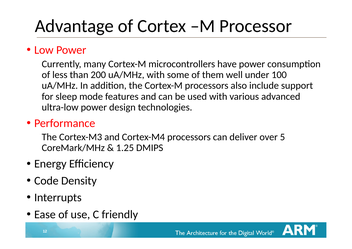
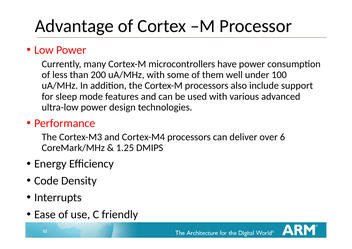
5: 5 -> 6 (282, 137)
